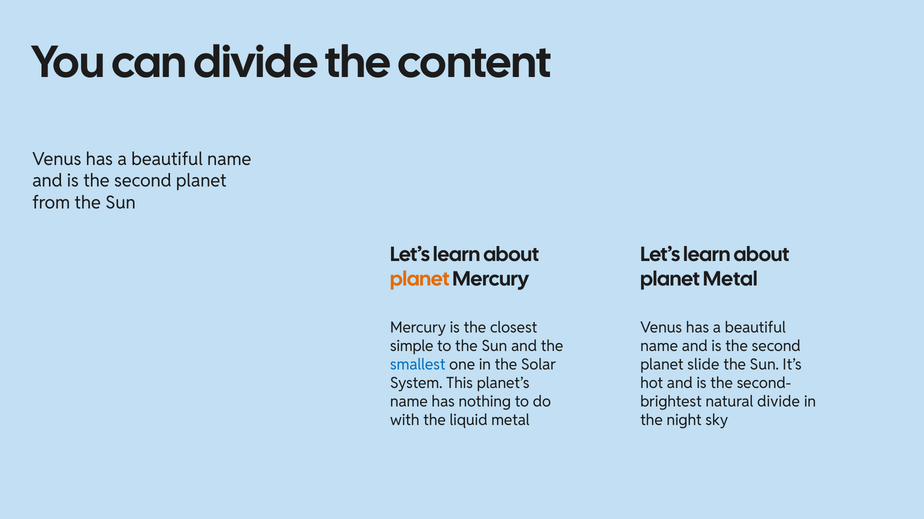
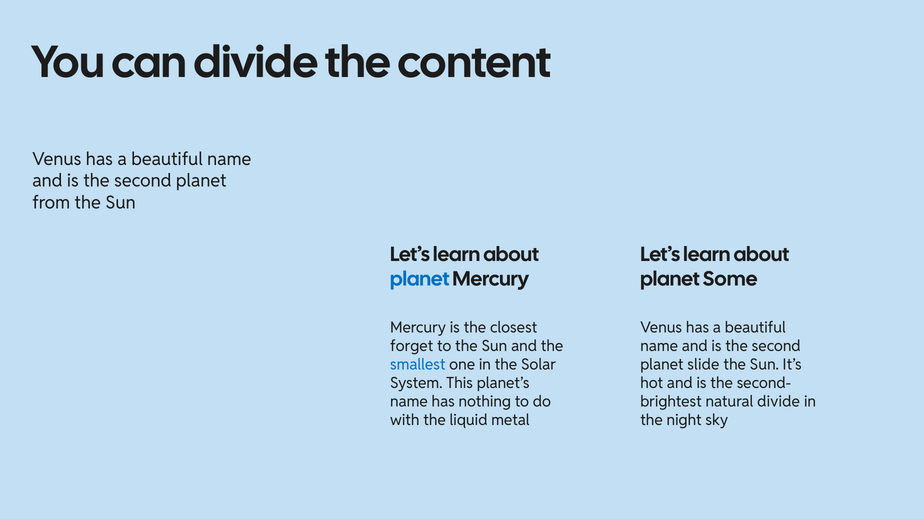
planet colour: orange -> blue (420, 280)
planet Metal: Metal -> Some (730, 280)
simple: simple -> forget (412, 347)
